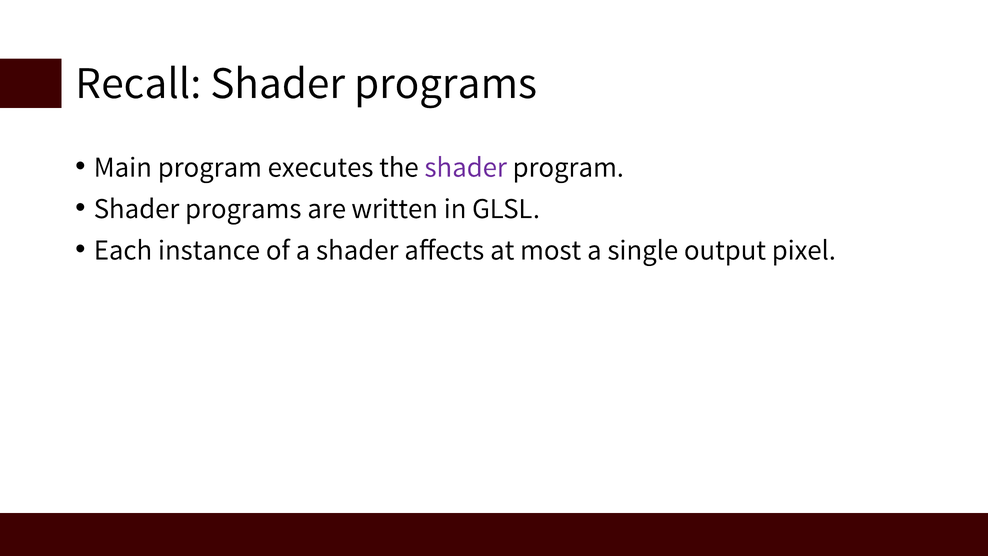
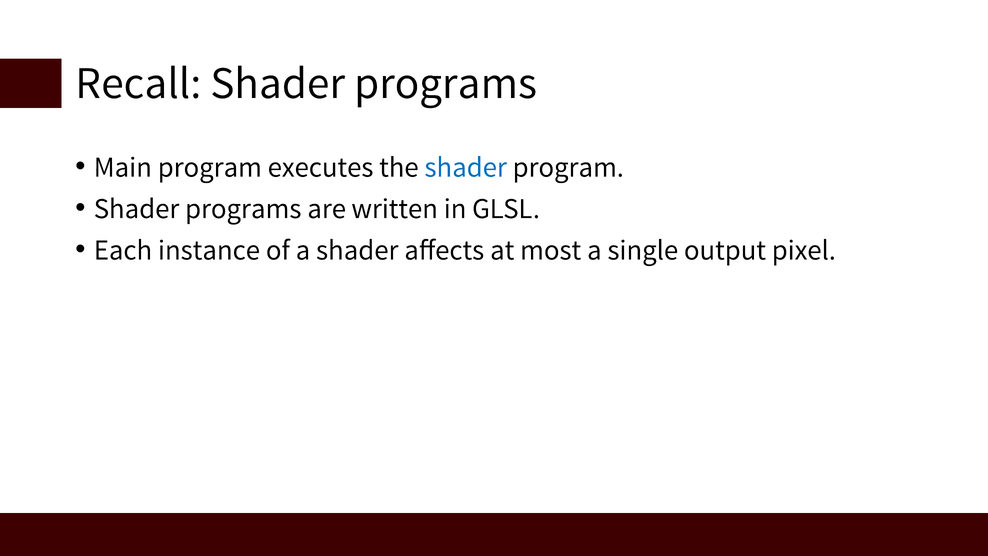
shader colour: purple -> blue (466, 167)
